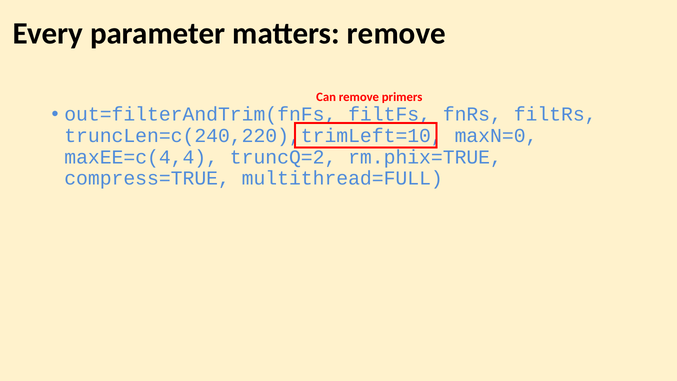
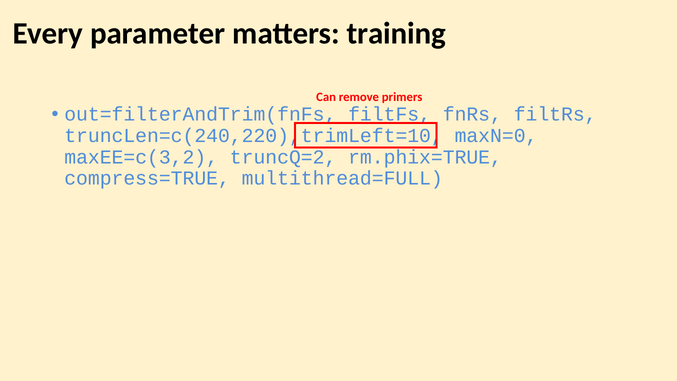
matters remove: remove -> training (396, 33)
maxEE=c(4,4: maxEE=c(4,4 -> maxEE=c(3,2 (141, 157)
